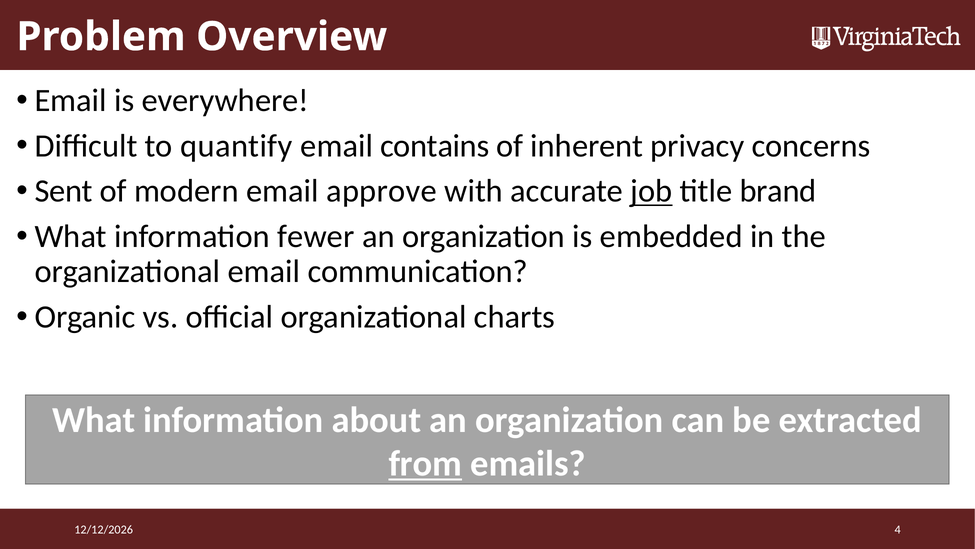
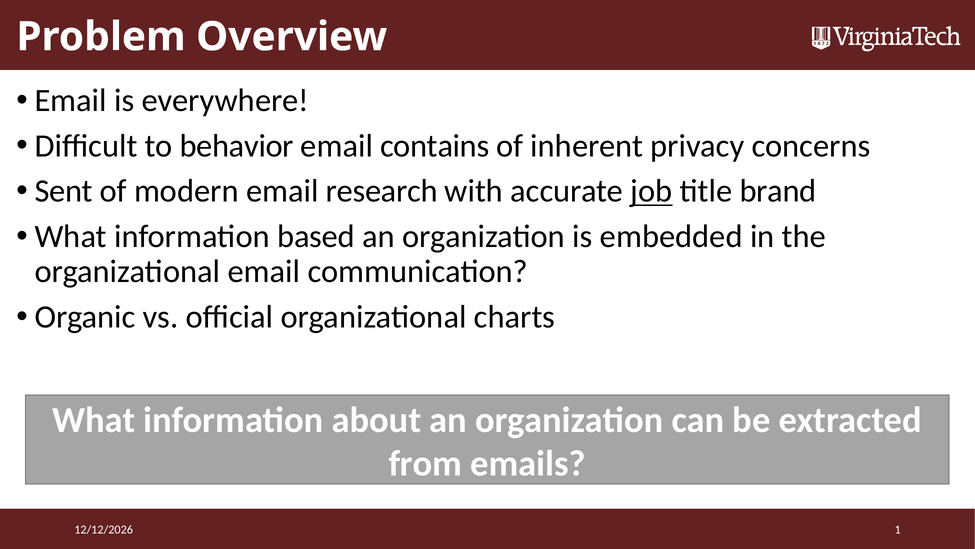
quantify: quantify -> behavior (237, 146)
approve: approve -> research (382, 191)
fewer: fewer -> based (316, 236)
from underline: present -> none (425, 463)
4: 4 -> 1 (898, 529)
